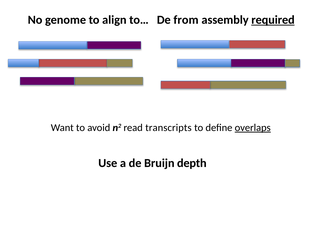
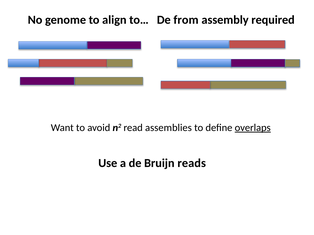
required underline: present -> none (273, 20)
transcripts: transcripts -> assemblies (168, 128)
depth: depth -> reads (192, 163)
